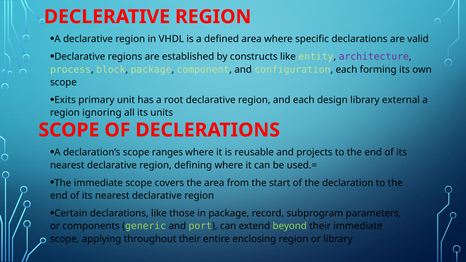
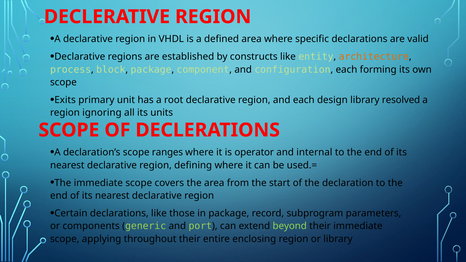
architecture colour: purple -> orange (374, 57)
external: external -> resolved (401, 100)
reusable: reusable -> operator (254, 152)
projects: projects -> internal (314, 152)
